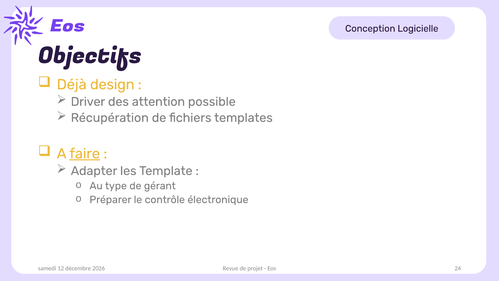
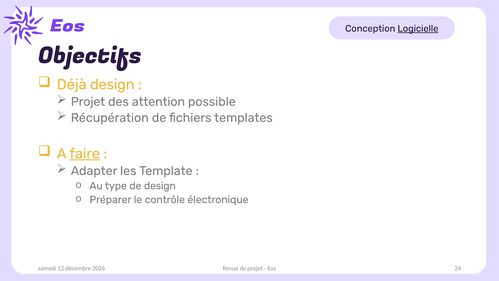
Logicielle underline: none -> present (418, 29)
Driver: Driver -> Projet (88, 102)
de gérant: gérant -> design (160, 186)
